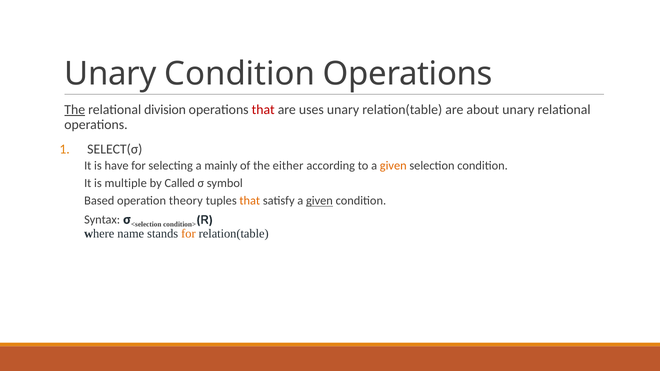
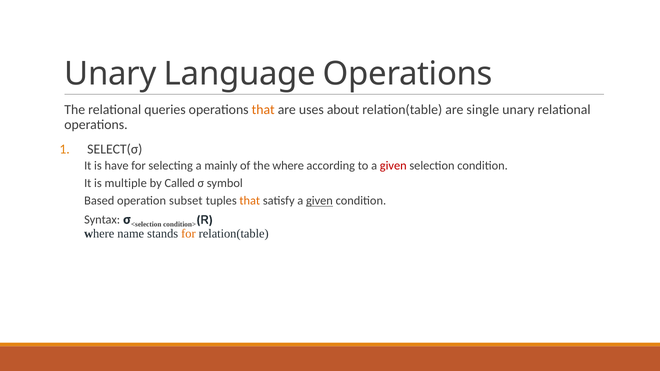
Unary Condition: Condition -> Language (240, 74)
The underline: present -> none (75, 110)
division: division -> queries (165, 110)
that colour: red -> orange (263, 110)
uses unary: unary -> about (343, 110)
about: about -> single (483, 110)
the either: either -> where (288, 166)
given colour: orange -> red (393, 166)
theory: theory -> subset (186, 201)
